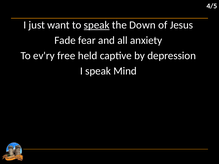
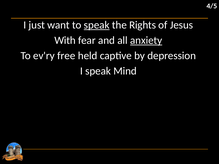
Down: Down -> Rights (143, 25)
Fade: Fade -> With (65, 40)
anxiety underline: none -> present (146, 40)
